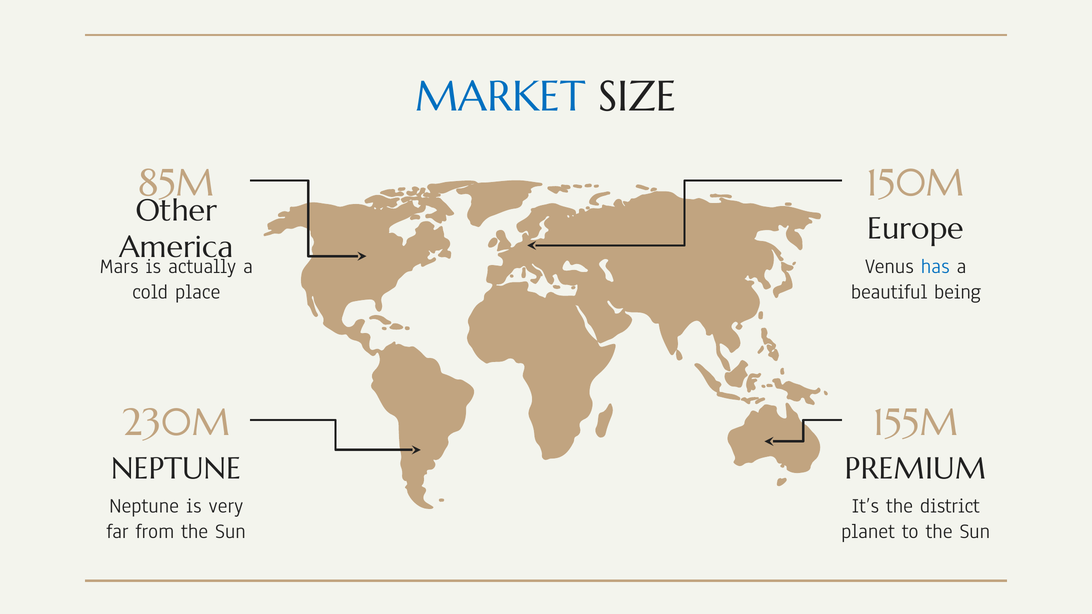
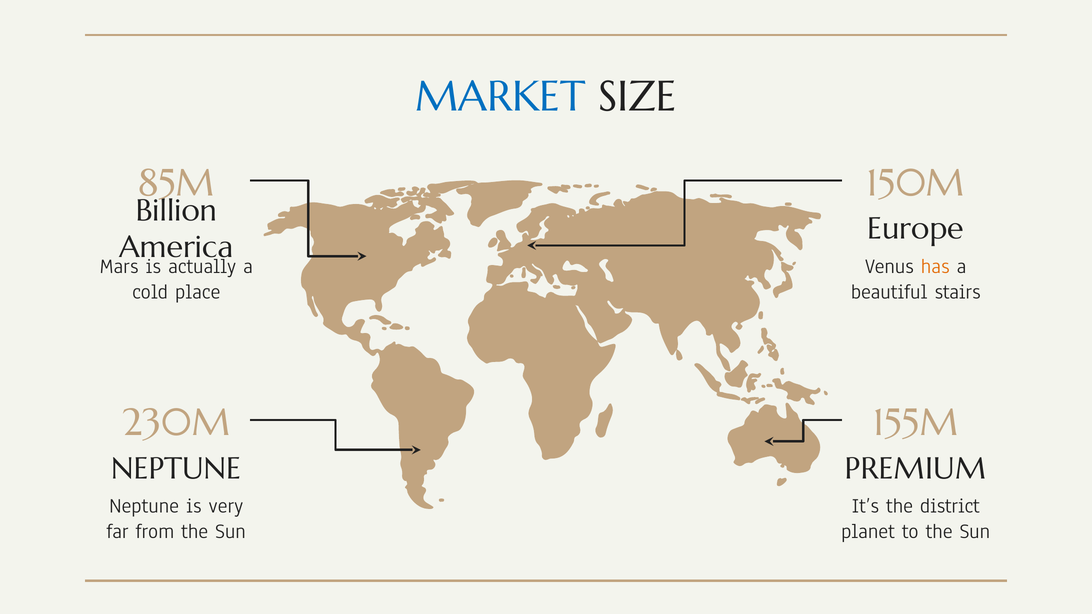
Other: Other -> Billion (176, 211)
has colour: blue -> orange (935, 266)
being: being -> stairs (958, 292)
